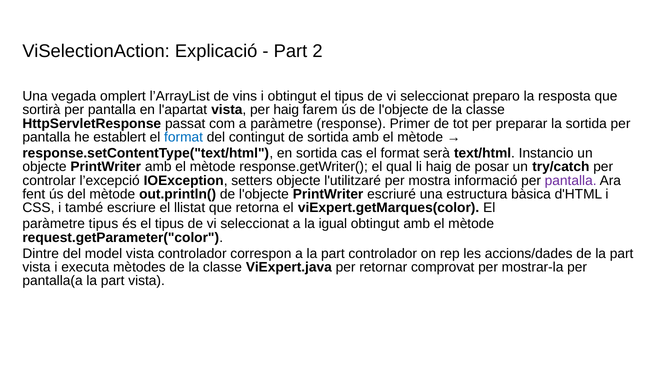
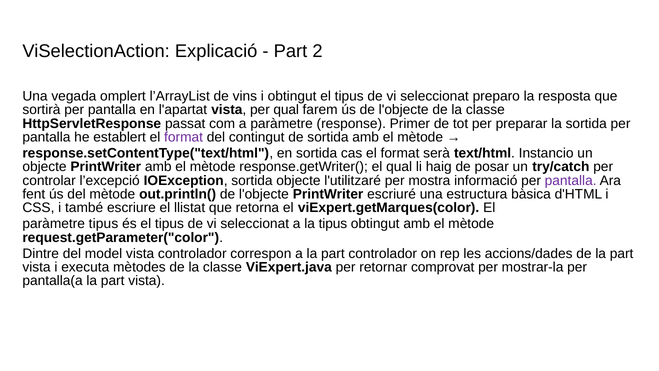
per haig: haig -> qual (286, 110)
format colour: blue -> purple (184, 137)
IOException setters: setters -> sortida (252, 180)
la igual: igual -> tipus (333, 224)
